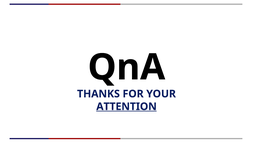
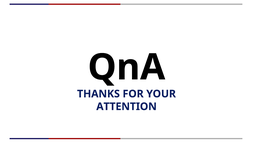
ATTENTION underline: present -> none (127, 106)
